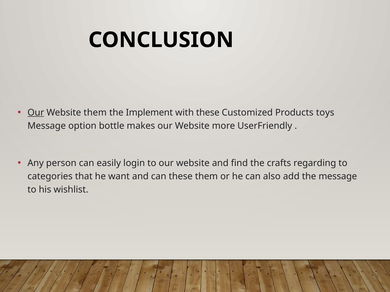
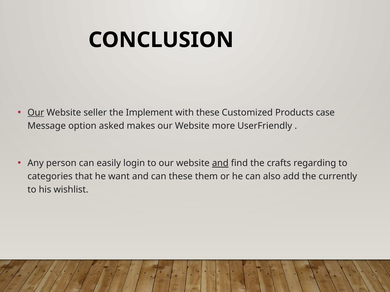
Website them: them -> seller (95, 113)
toys: toys -> case (325, 113)
bottle: bottle -> asked (112, 126)
and underline: none -> present (220, 163)
the message: message -> currently (338, 177)
